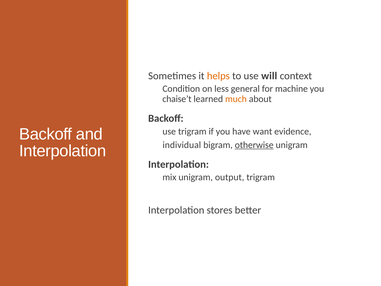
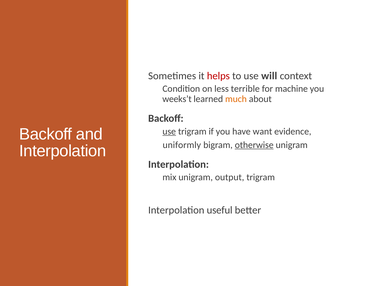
helps colour: orange -> red (218, 76)
general: general -> terrible (245, 89)
chaise’t: chaise’t -> weeks’t (177, 99)
use underline: none -> present (169, 131)
individual: individual -> uniformly (182, 145)
stores: stores -> useful (220, 210)
